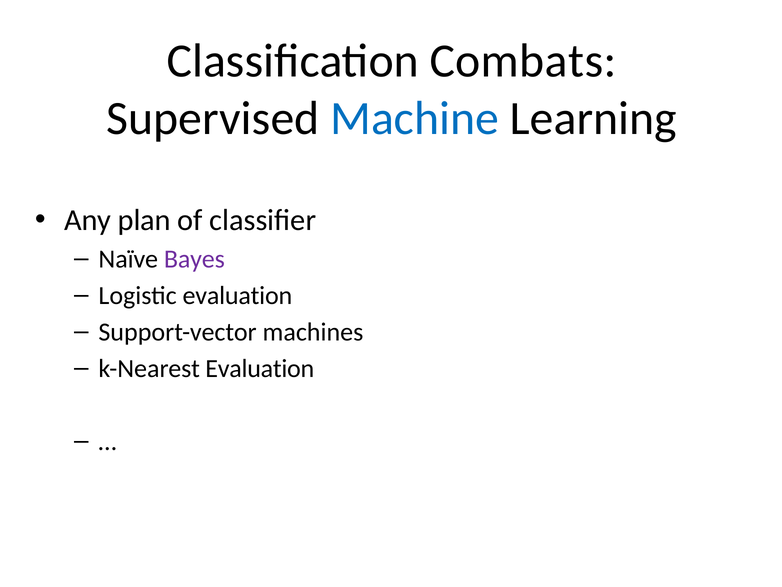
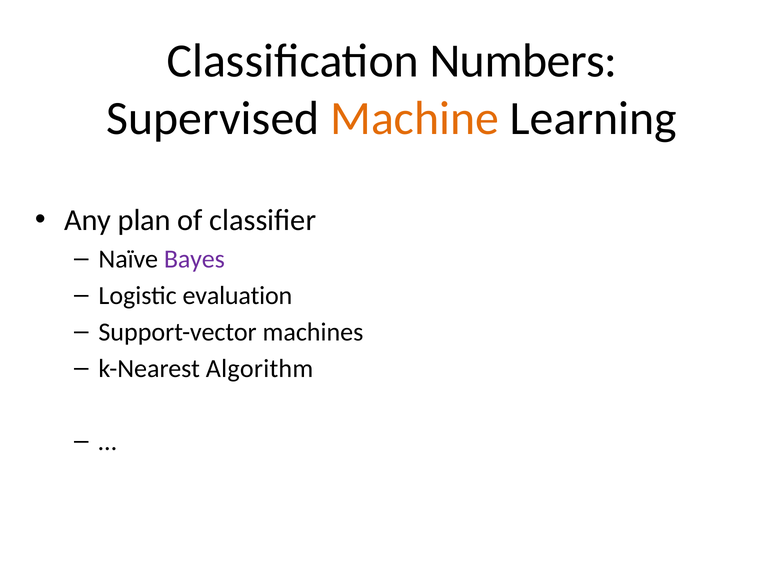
Combats: Combats -> Numbers (523, 61)
Machine colour: blue -> orange (415, 118)
k-Nearest Evaluation: Evaluation -> Algorithm (260, 368)
